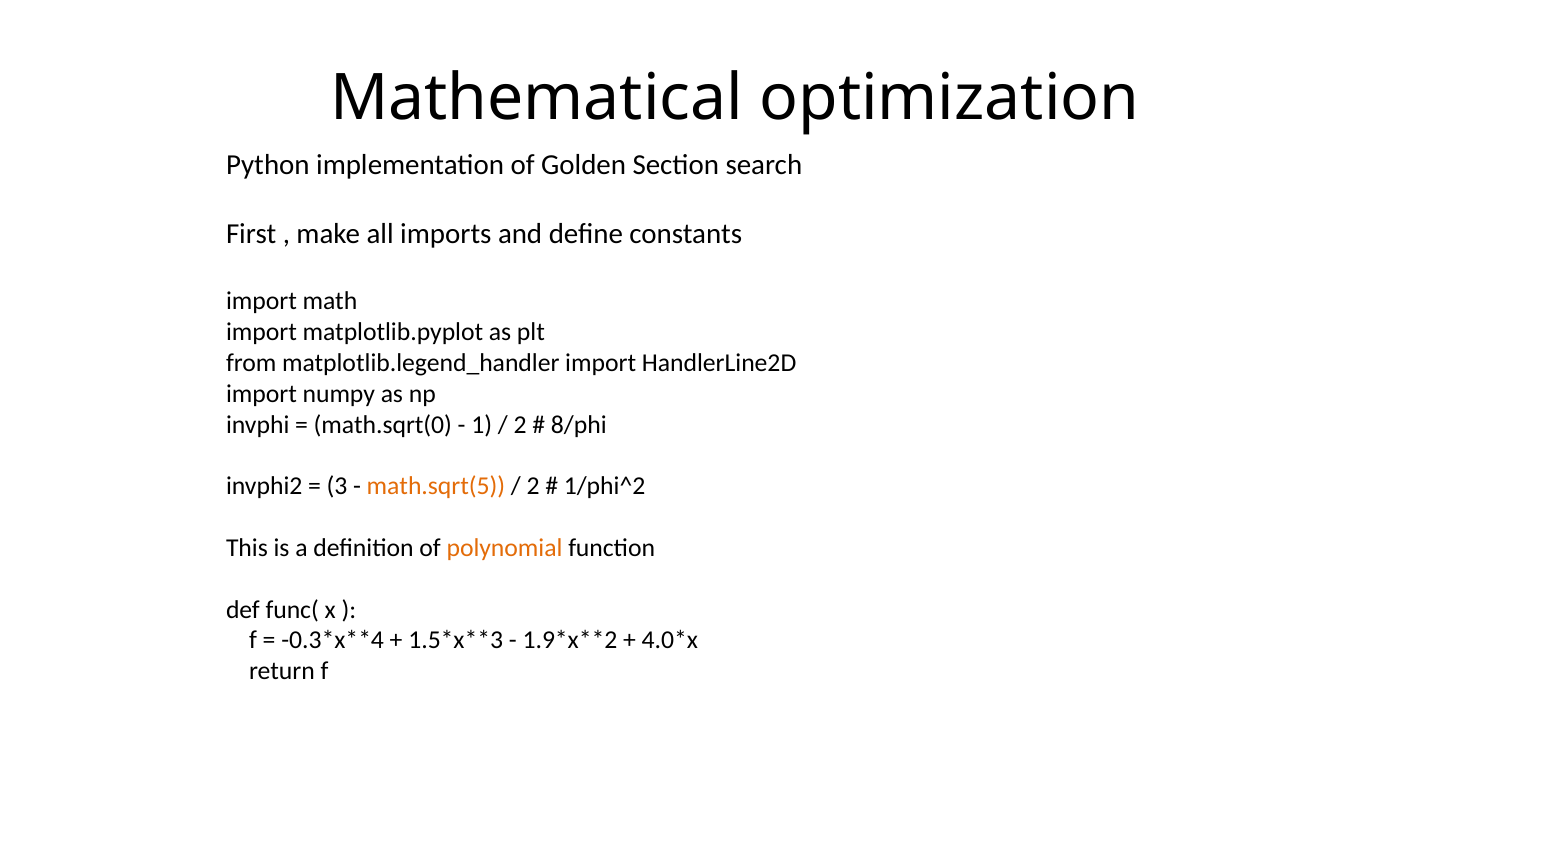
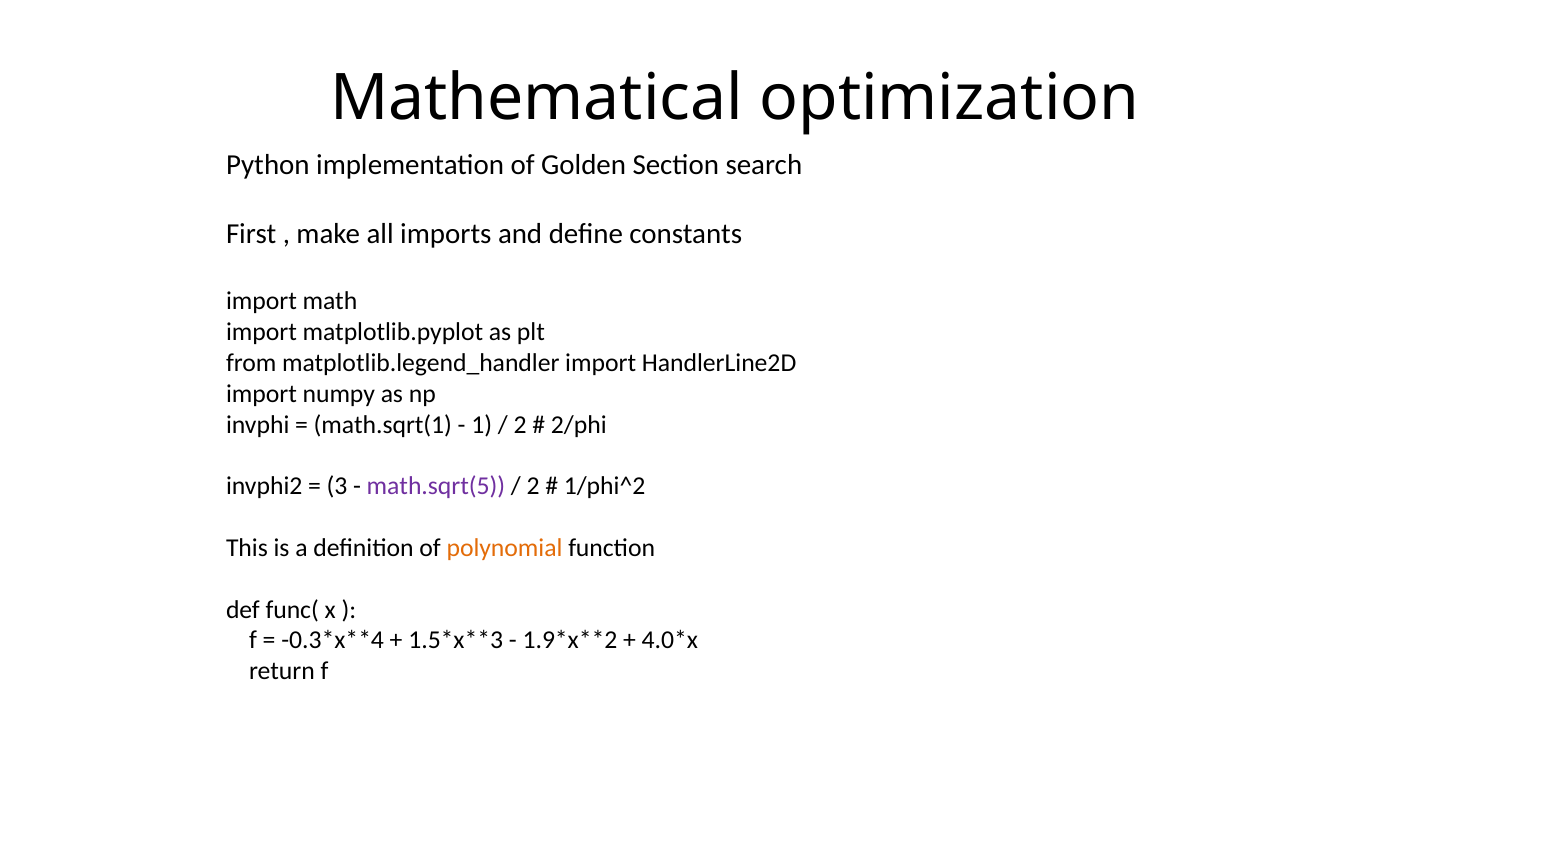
math.sqrt(0: math.sqrt(0 -> math.sqrt(1 (383, 425)
8/phi: 8/phi -> 2/phi (579, 425)
math.sqrt(5 colour: orange -> purple (436, 487)
